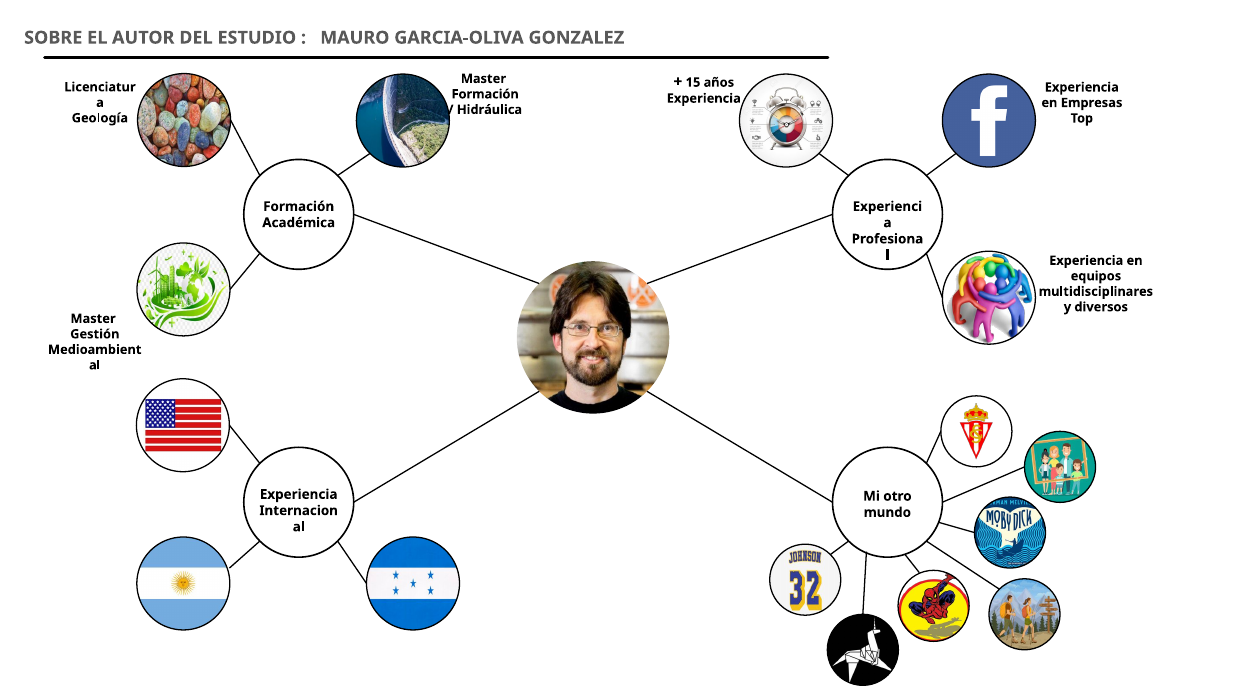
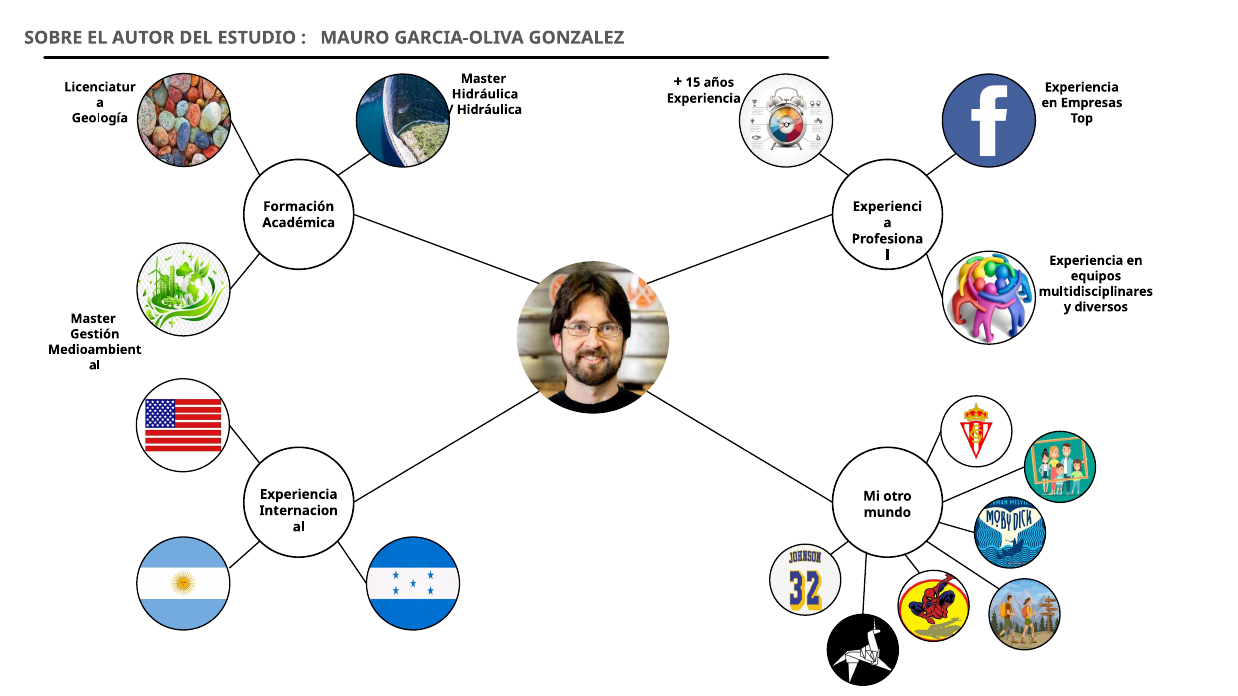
Formación: Formación -> Hidráulica (485, 94)
